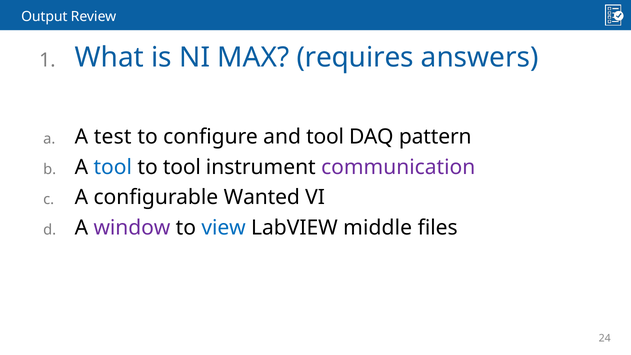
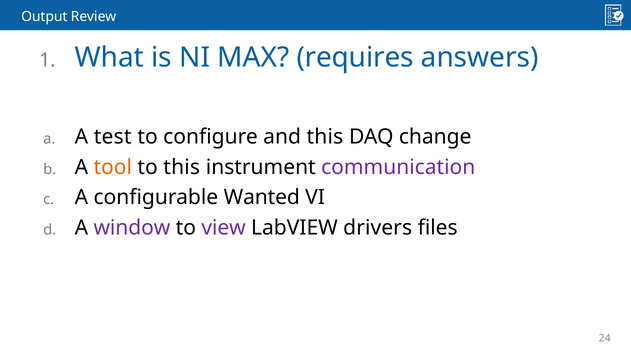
and tool: tool -> this (325, 137)
pattern: pattern -> change (435, 137)
tool colour: blue -> orange (113, 167)
to tool: tool -> this (182, 167)
view colour: blue -> purple (224, 228)
middle: middle -> drivers (378, 228)
